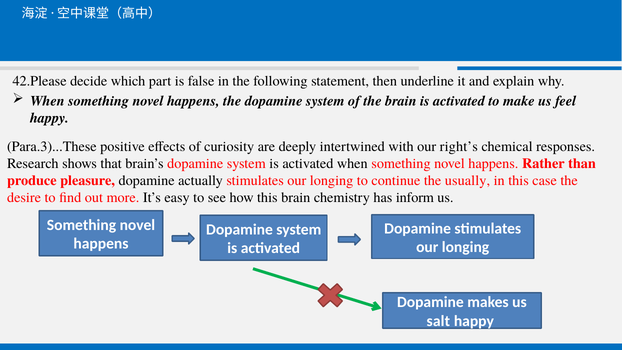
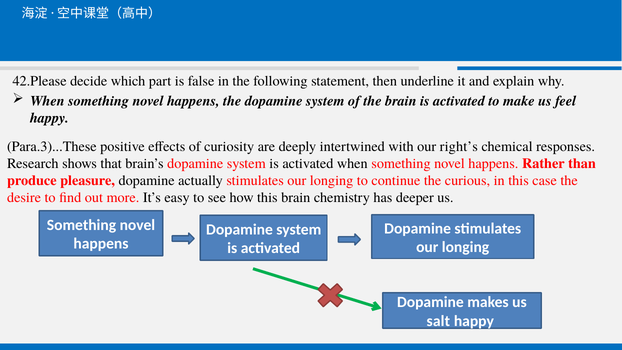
usually: usually -> curious (468, 181)
inform: inform -> deeper (415, 198)
